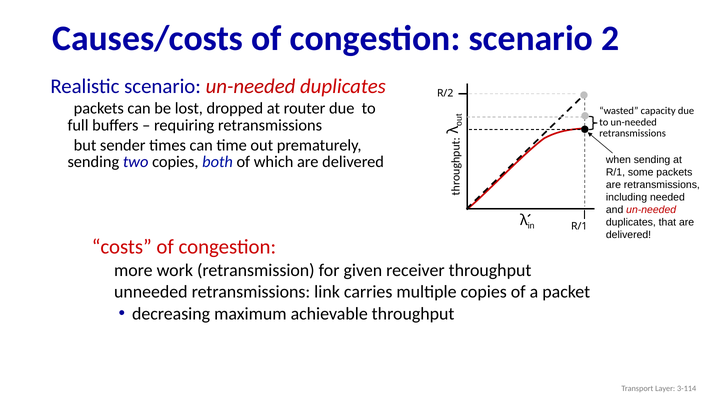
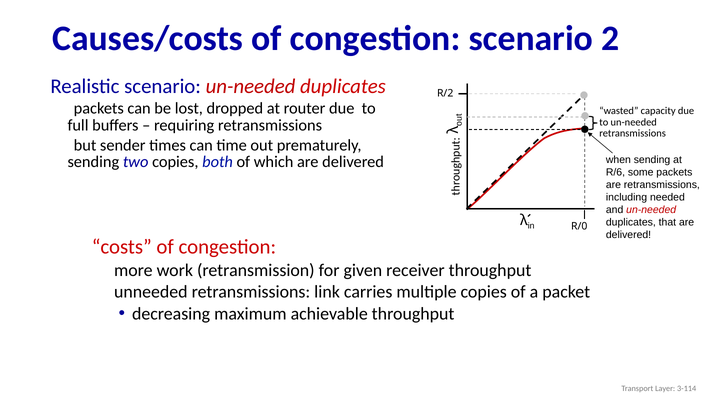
R/1: R/1 -> R/6 (615, 172)
R/1: R/1 -> R/0 (579, 227)
